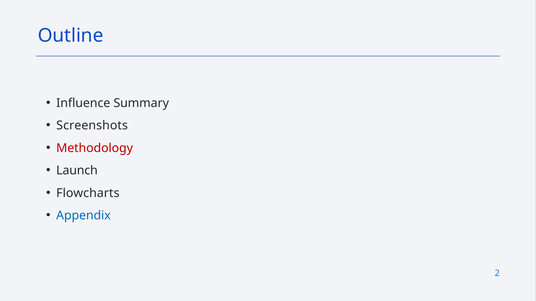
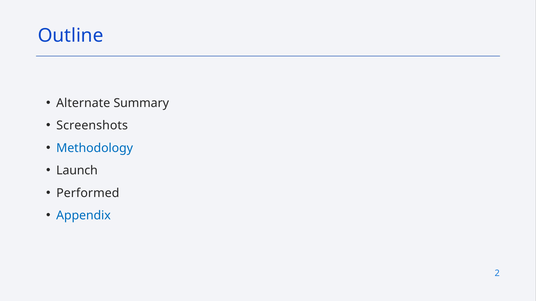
Influence: Influence -> Alternate (83, 103)
Methodology colour: red -> blue (95, 148)
Flowcharts: Flowcharts -> Performed (88, 193)
